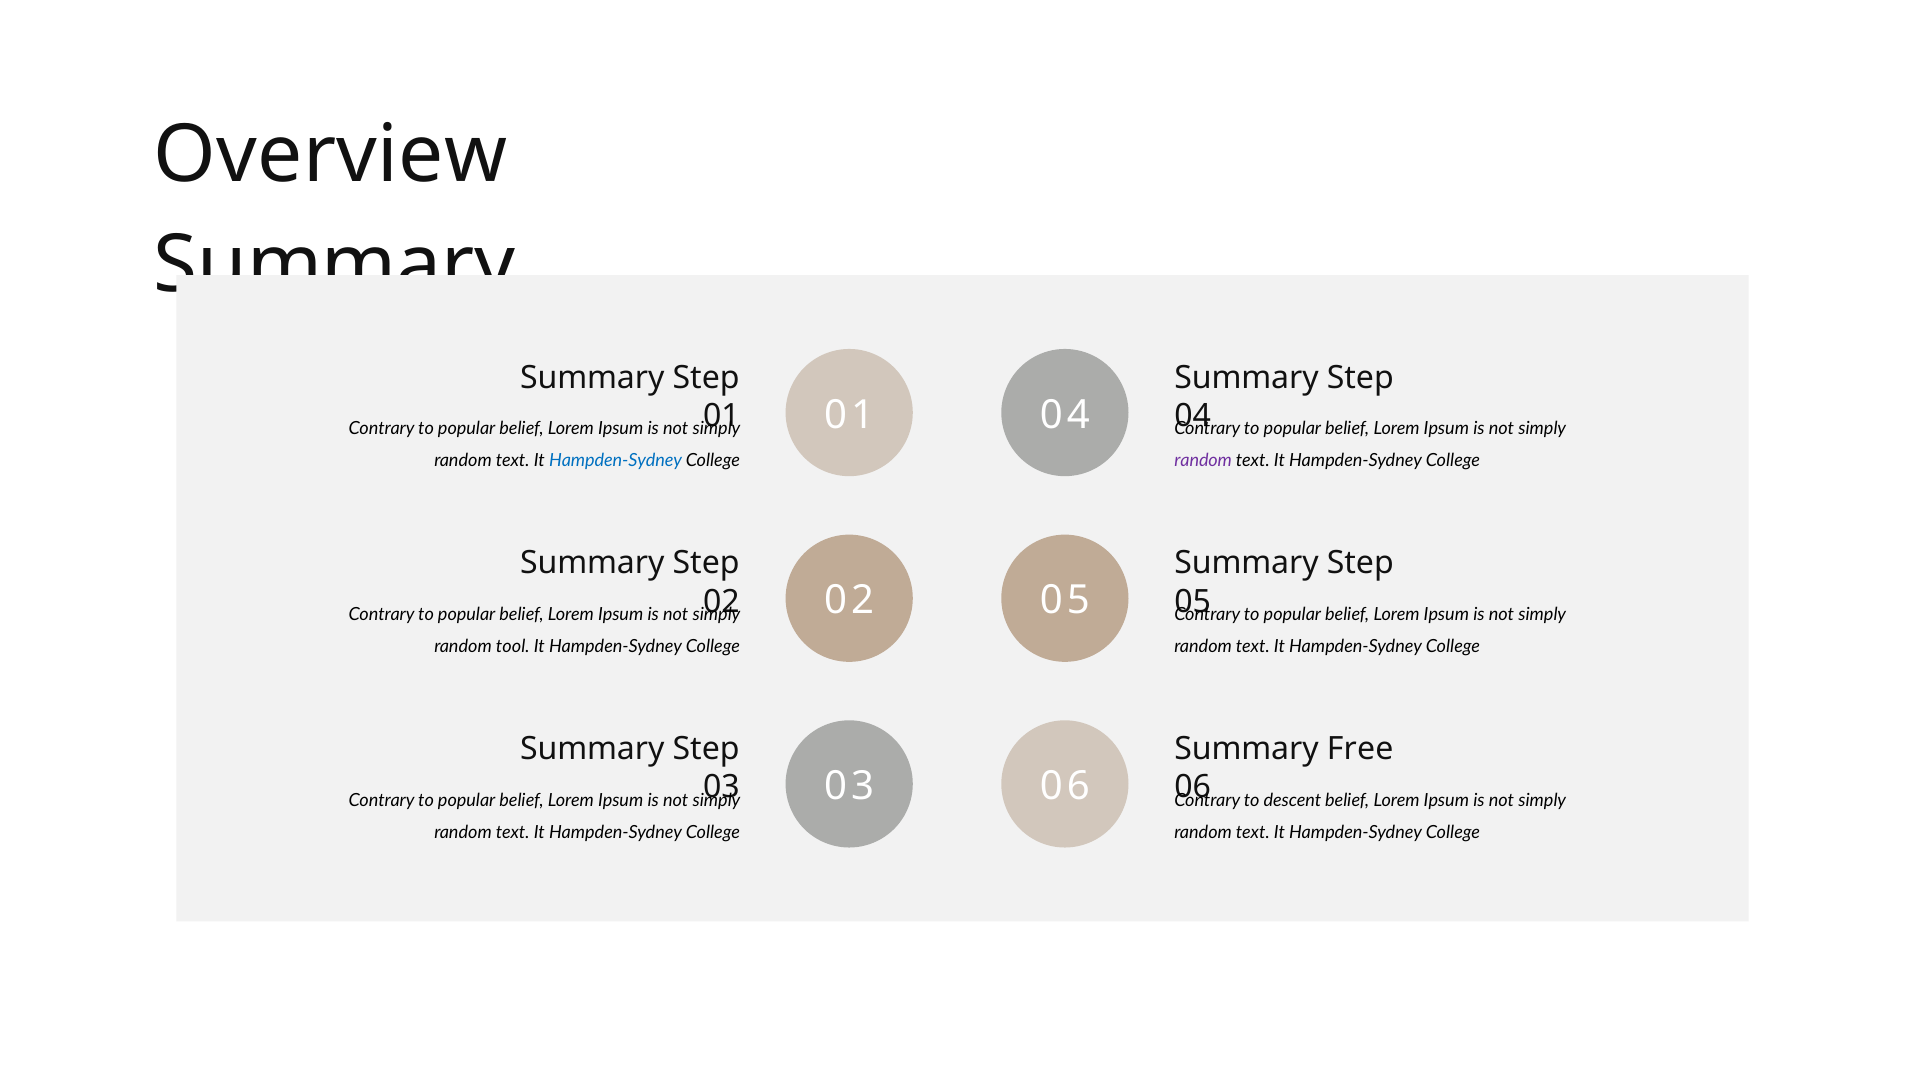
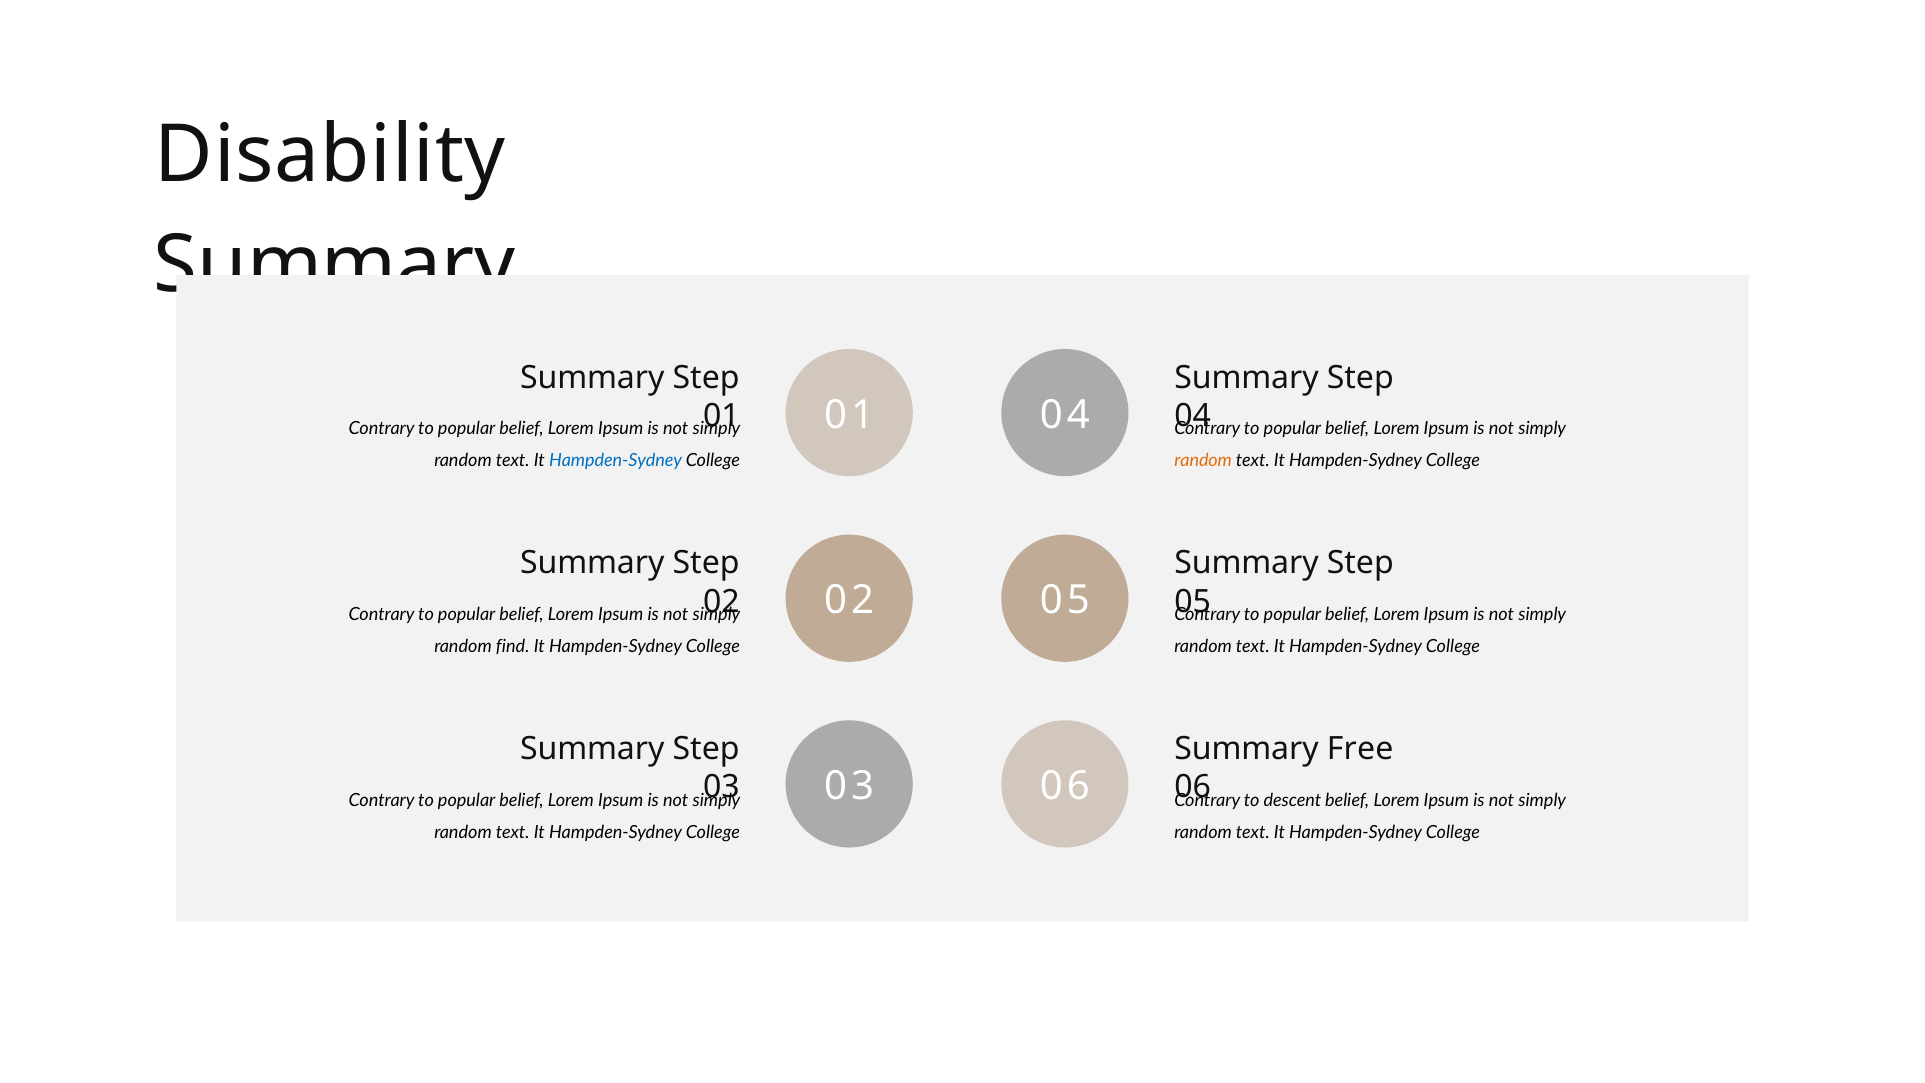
Overview: Overview -> Disability (330, 155)
random colour: purple -> orange (1203, 461)
tool: tool -> find (513, 646)
